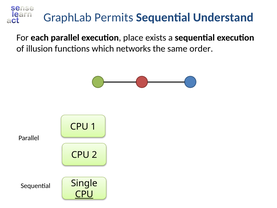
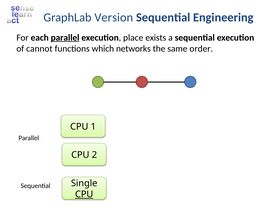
Permits: Permits -> Version (114, 17)
Understand: Understand -> Engineering (223, 17)
parallel underline: none -> present (65, 38)
illusion: illusion -> cannot (39, 49)
